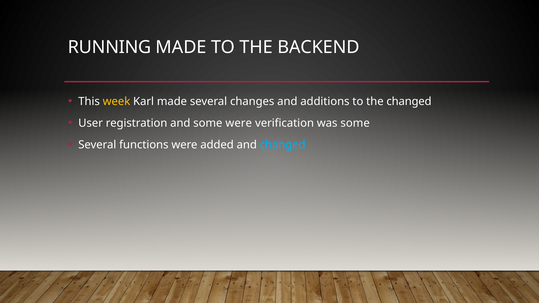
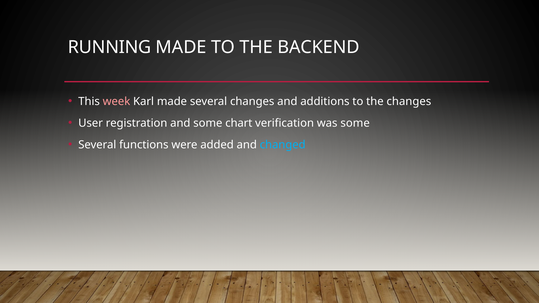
week colour: yellow -> pink (116, 101)
the changed: changed -> changes (409, 101)
some were: were -> chart (239, 123)
